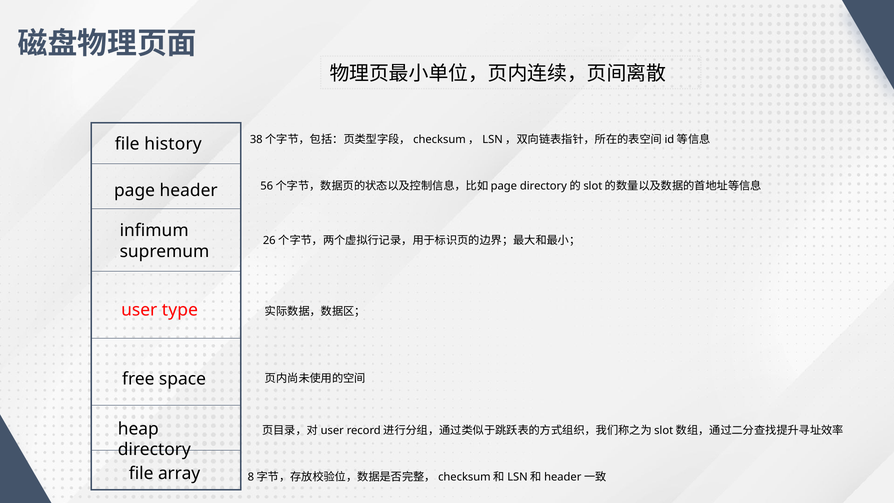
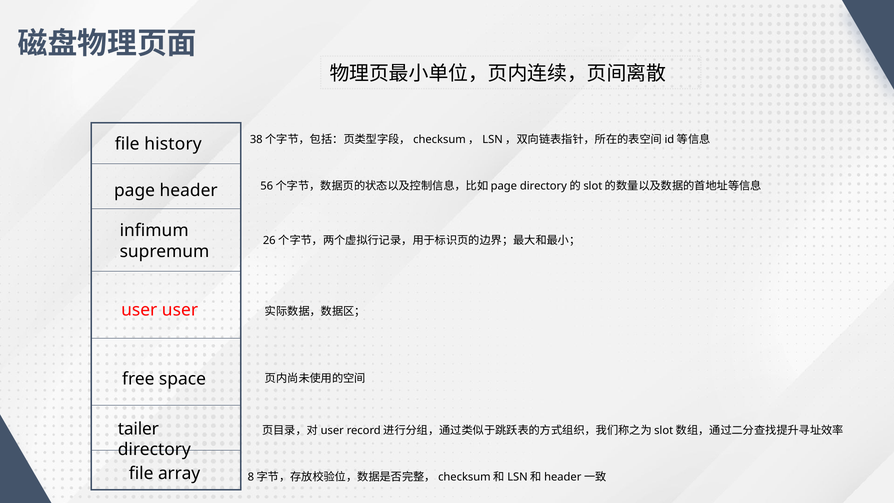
user type: type -> user (180, 310)
heap: heap -> tailer (138, 429)
